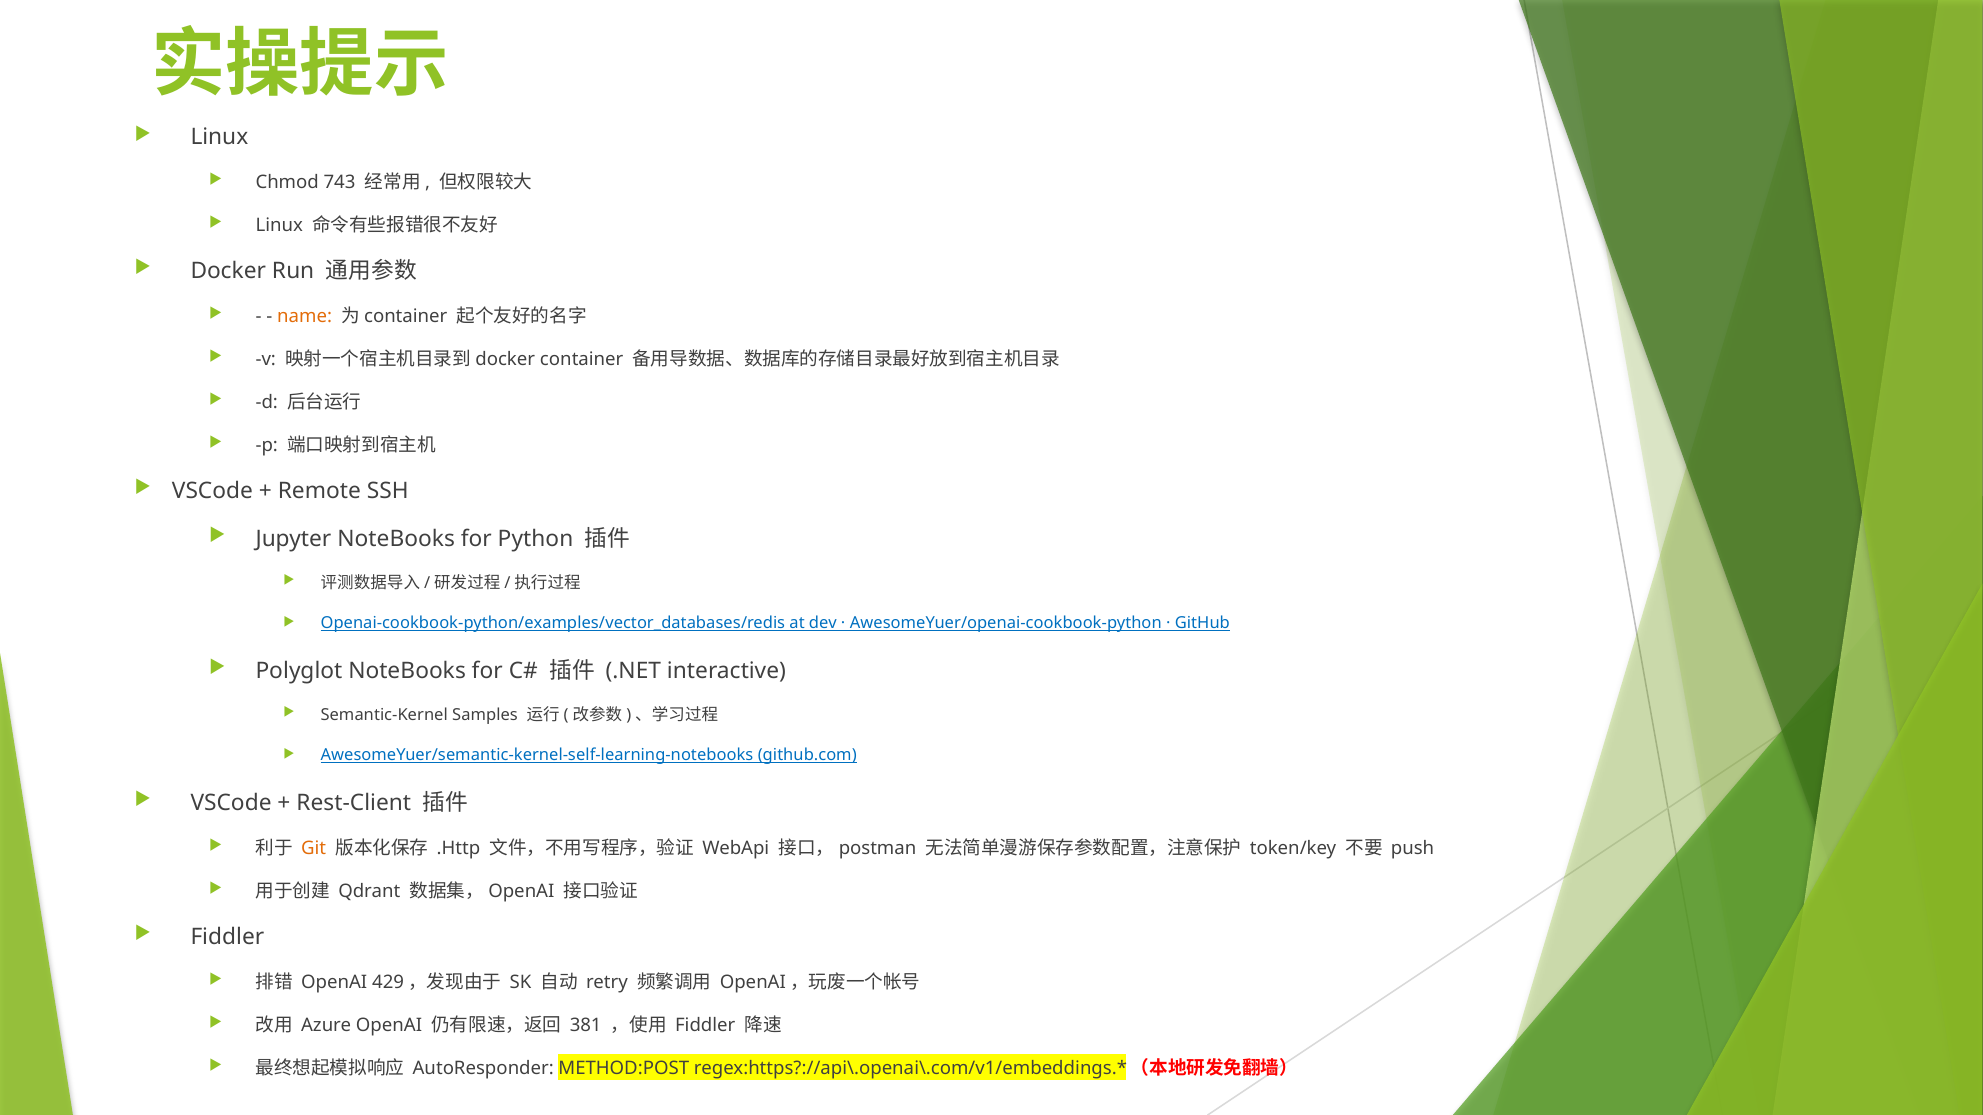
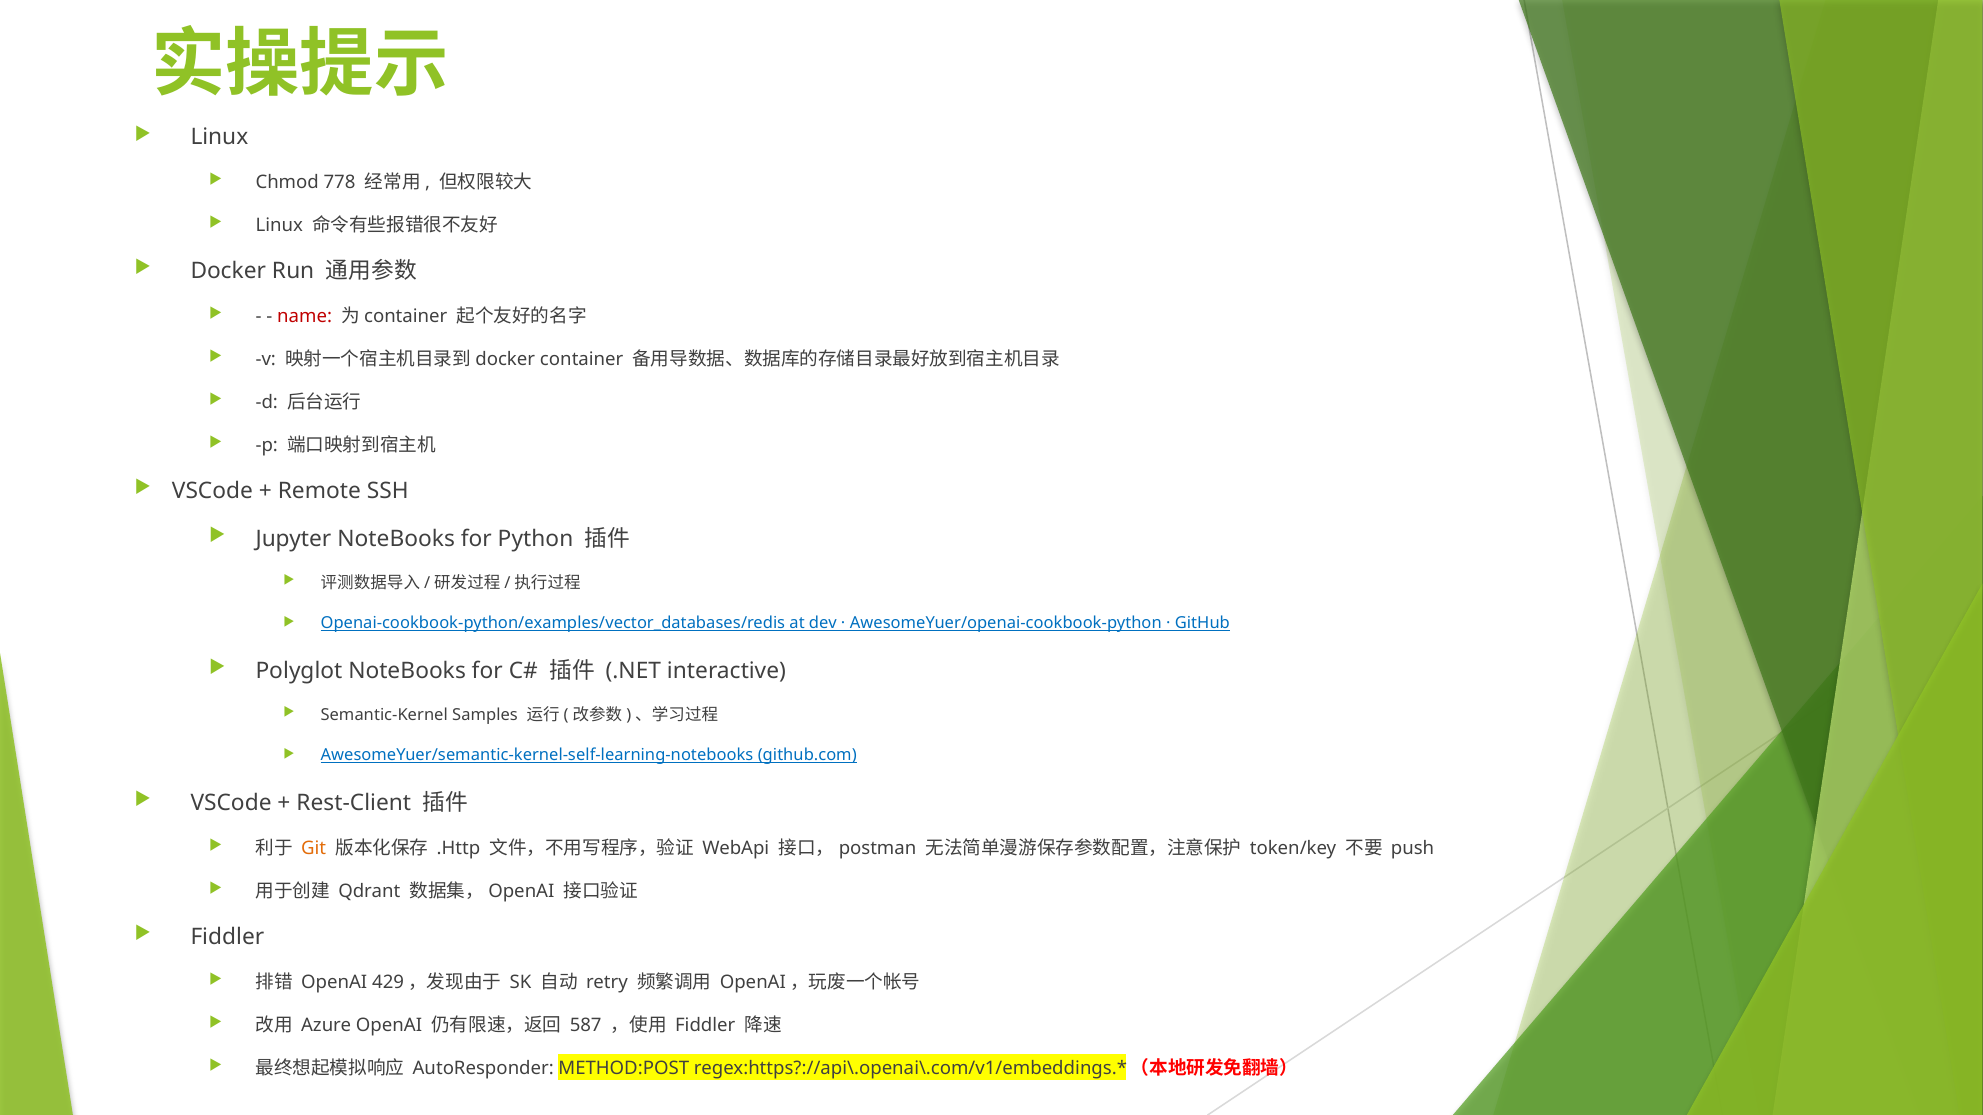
743: 743 -> 778 (340, 183)
name colour: orange -> red (305, 317)
381: 381 -> 587 (586, 1025)
